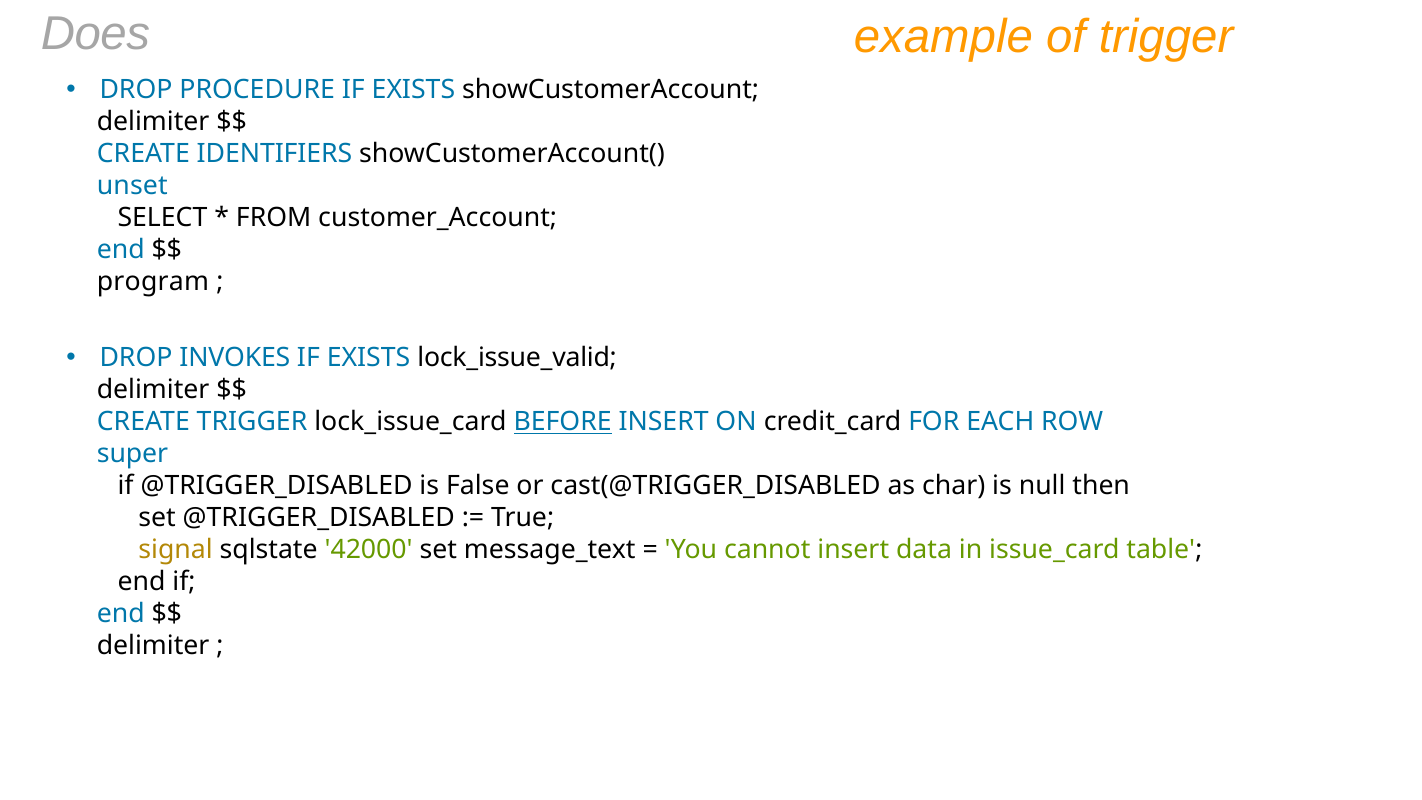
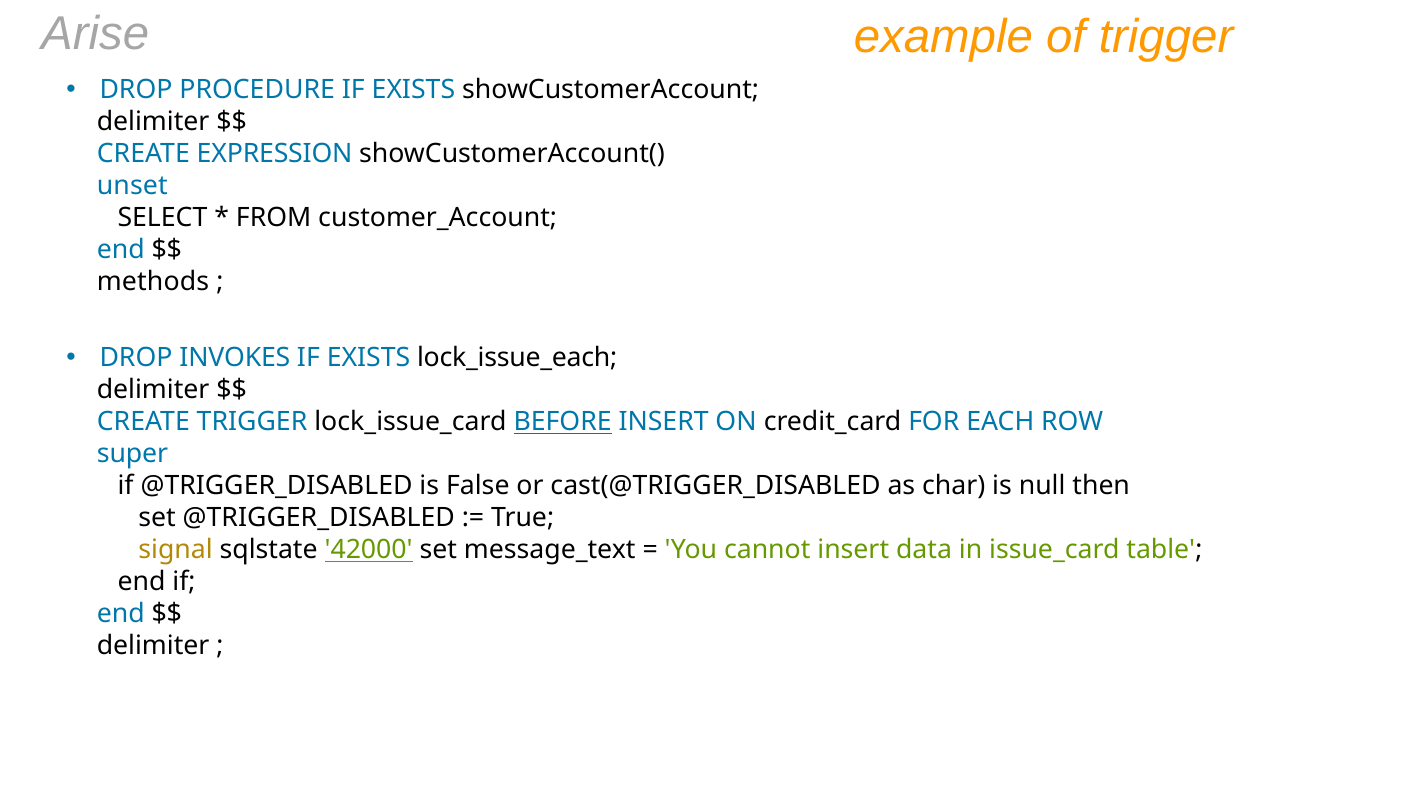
Does: Does -> Arise (95, 34)
IDENTIFIERS: IDENTIFIERS -> EXPRESSION (275, 154)
program: program -> methods (153, 282)
lock_issue_valid: lock_issue_valid -> lock_issue_each (517, 358)
42000 underline: none -> present (369, 550)
